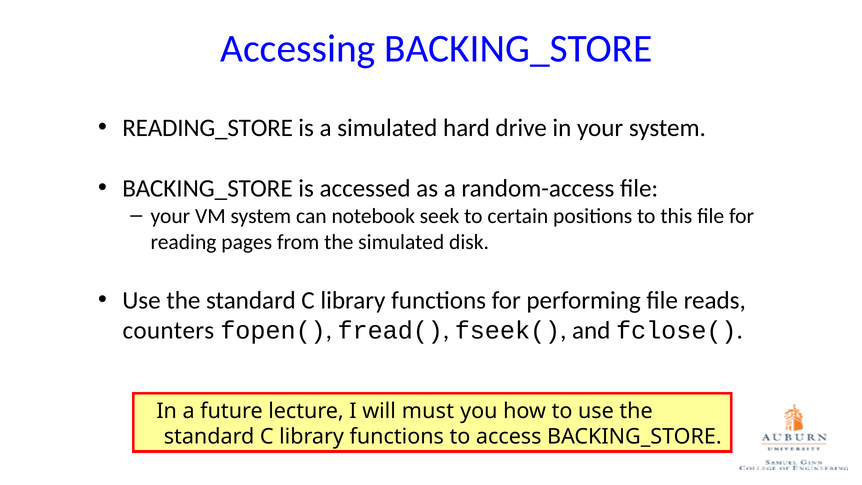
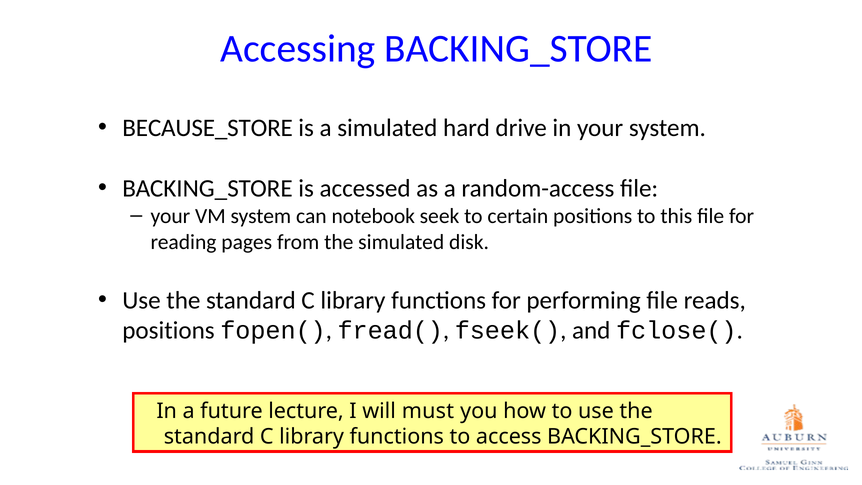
READING_STORE: READING_STORE -> BECAUSE_STORE (208, 128)
counters: counters -> positions (168, 330)
